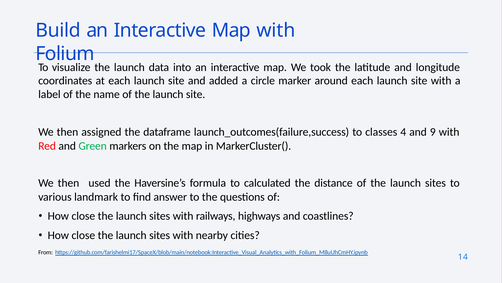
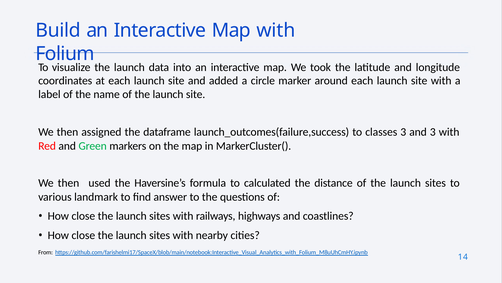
classes 4: 4 -> 3 (403, 132)
and 9: 9 -> 3 (433, 132)
